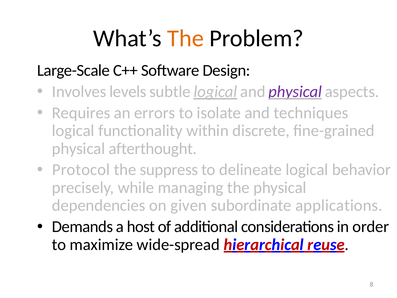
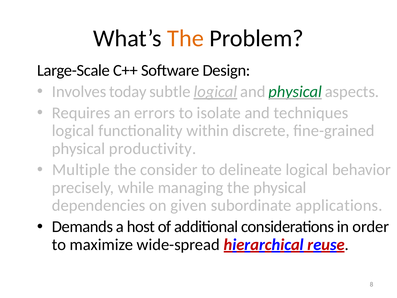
levels: levels -> today (128, 92)
physical colour: purple -> green (295, 92)
afterthought: afterthought -> productivity (153, 148)
Protocol: Protocol -> Multiple (81, 170)
suppress: suppress -> consider (169, 170)
